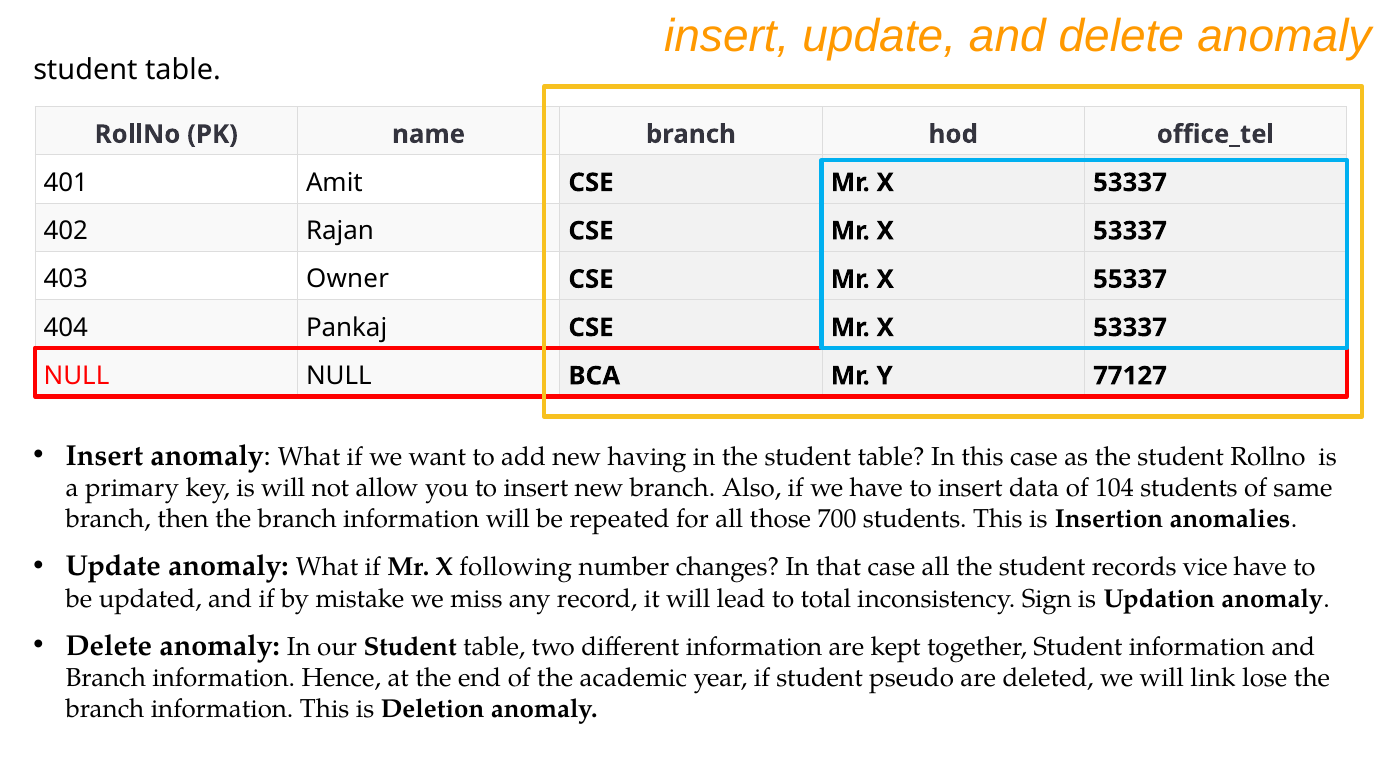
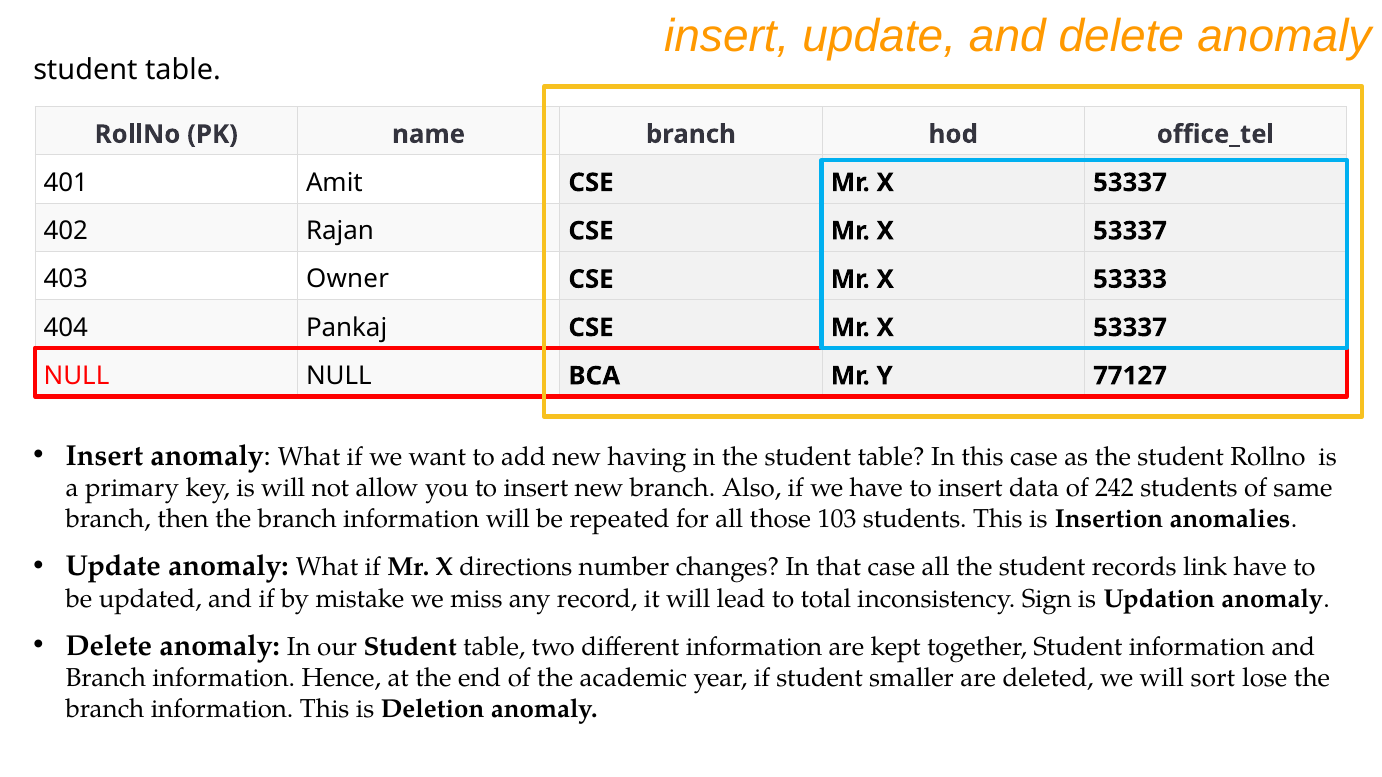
55337: 55337 -> 53333 (1130, 279)
104: 104 -> 242 (1114, 488)
700: 700 -> 103 (837, 520)
following: following -> directions (516, 567)
vice: vice -> link (1205, 567)
pseudo: pseudo -> smaller (912, 678)
link: link -> sort (1213, 678)
